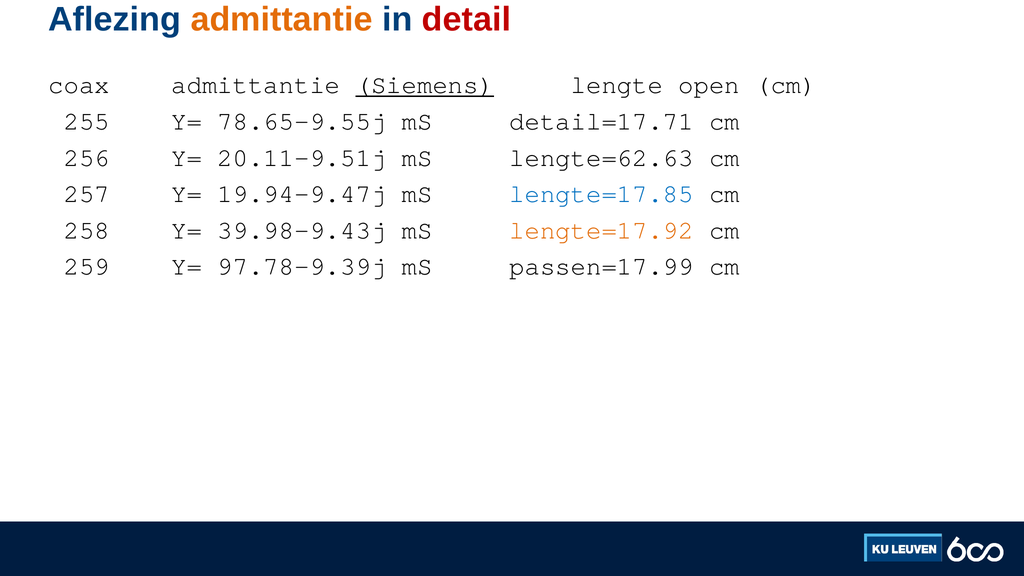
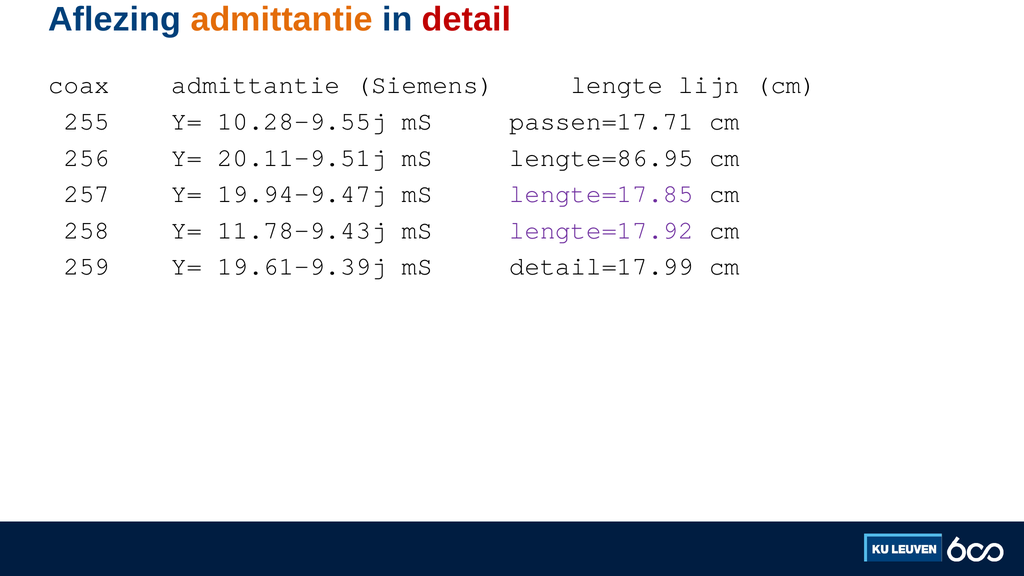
Siemens underline: present -> none (425, 85)
open: open -> lijn (709, 85)
78.65-9.55j: 78.65-9.55j -> 10.28-9.55j (302, 121)
detail=17.71: detail=17.71 -> passen=17.71 (602, 121)
lengte=62.63: lengte=62.63 -> lengte=86.95 (602, 158)
lengte=17.85 colour: blue -> purple (602, 194)
39.98-9.43j: 39.98-9.43j -> 11.78-9.43j (302, 230)
lengte=17.92 colour: orange -> purple (602, 230)
97.78-9.39j: 97.78-9.39j -> 19.61-9.39j (302, 266)
passen=17.99: passen=17.99 -> detail=17.99 (602, 266)
